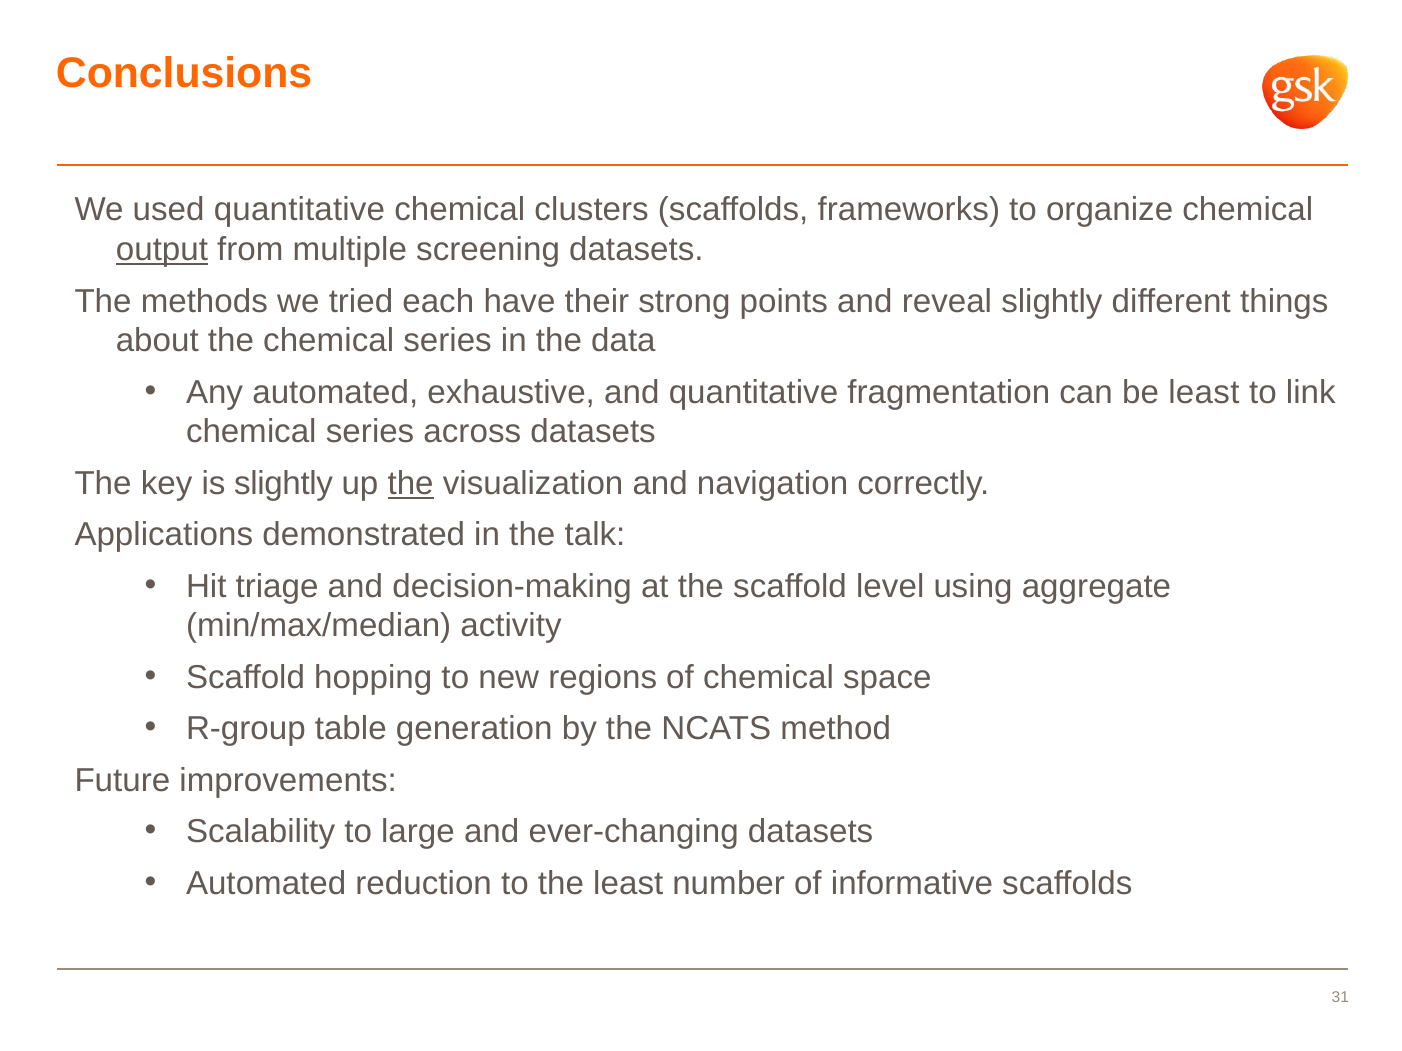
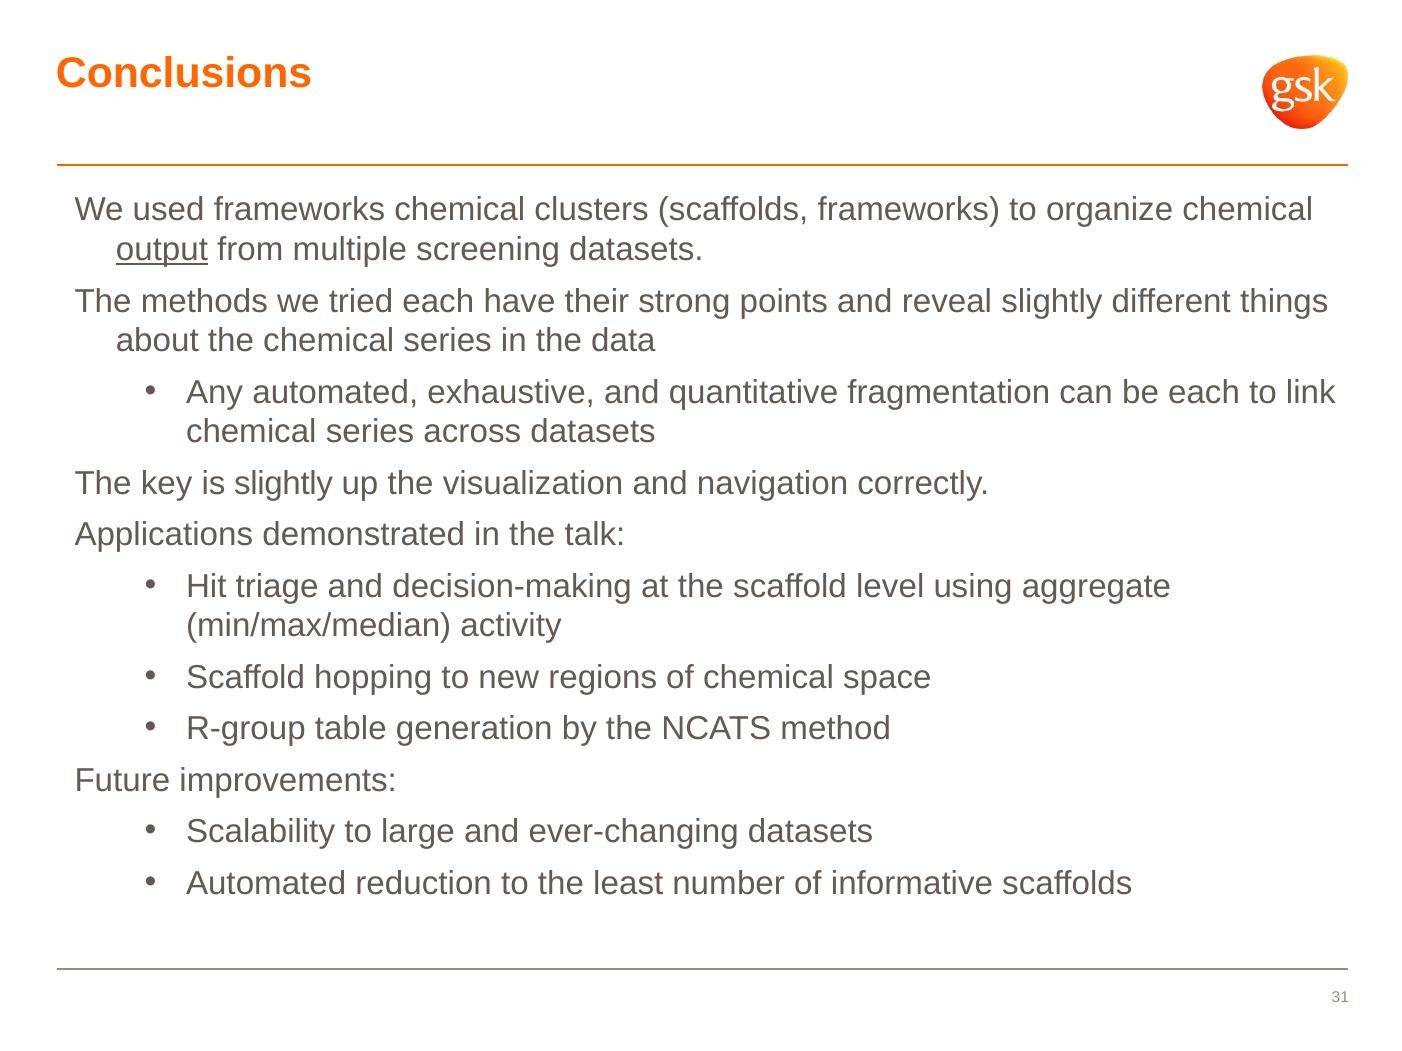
used quantitative: quantitative -> frameworks (300, 210)
be least: least -> each (1204, 393)
the underline: present -> none (411, 484)
